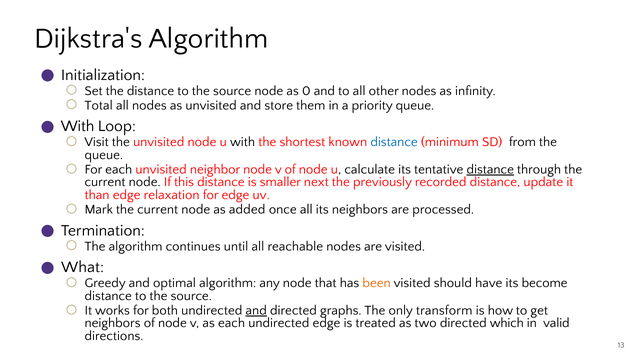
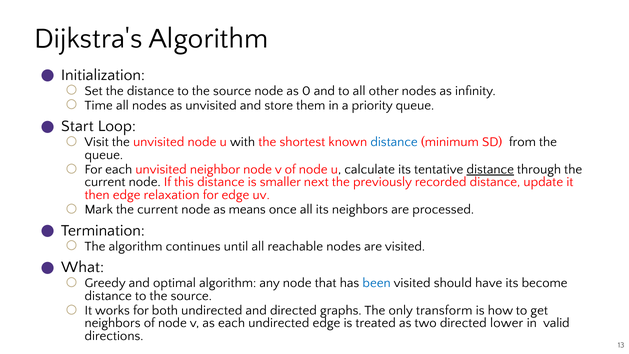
Total: Total -> Time (99, 105)
With: With -> Start (77, 126)
than: than -> then (97, 195)
added: added -> means (247, 209)
been colour: orange -> blue (377, 283)
and underline: present -> none (256, 310)
which: which -> lower (507, 323)
